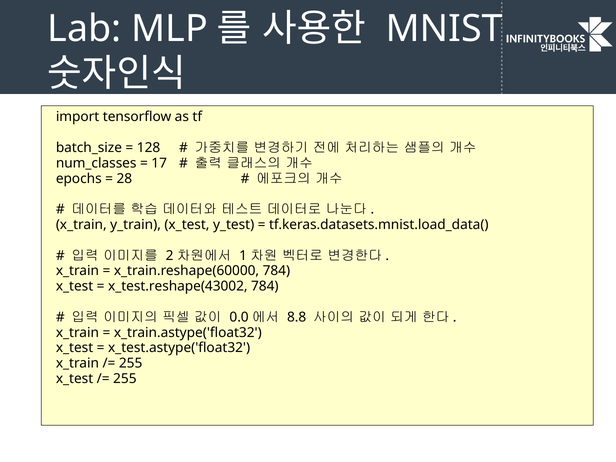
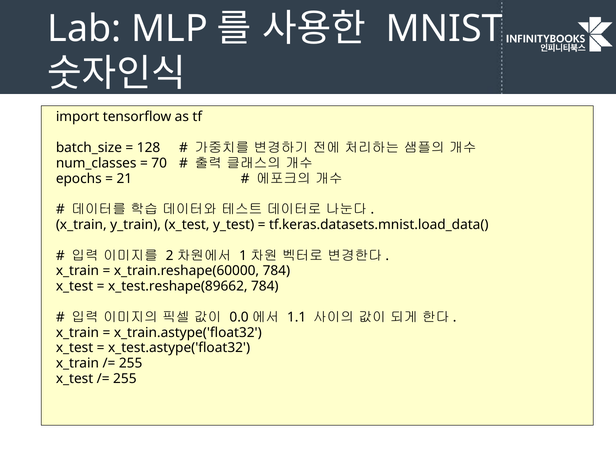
17: 17 -> 70 (159, 163)
28: 28 -> 21 (124, 178)
x_test.reshape(43002: x_test.reshape(43002 -> x_test.reshape(89662 (178, 286)
8.8: 8.8 -> 1.1 (297, 317)
